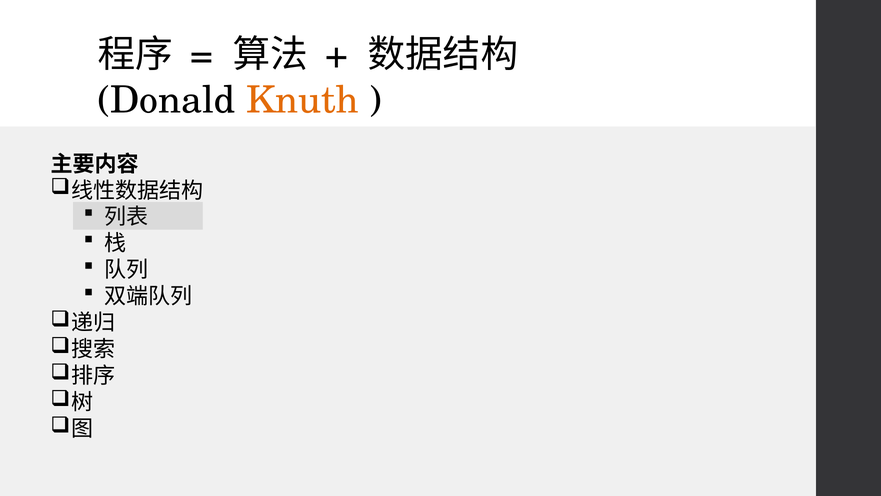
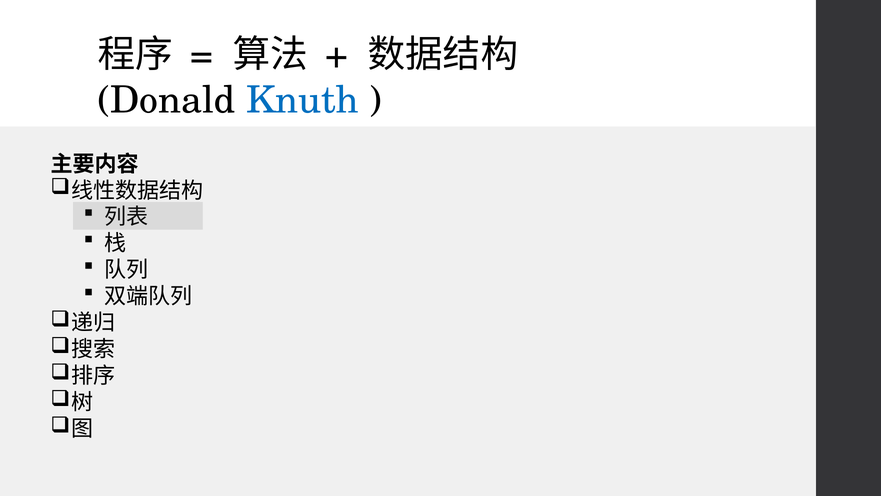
Knuth colour: orange -> blue (302, 100)
